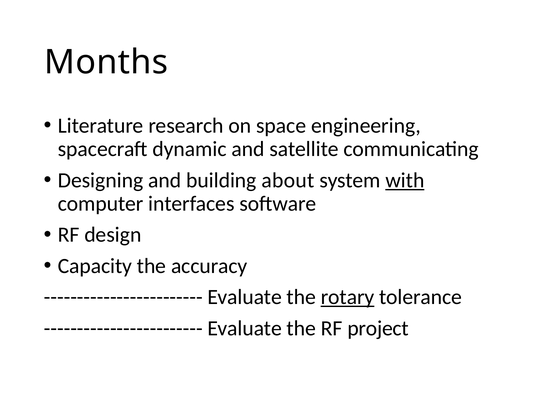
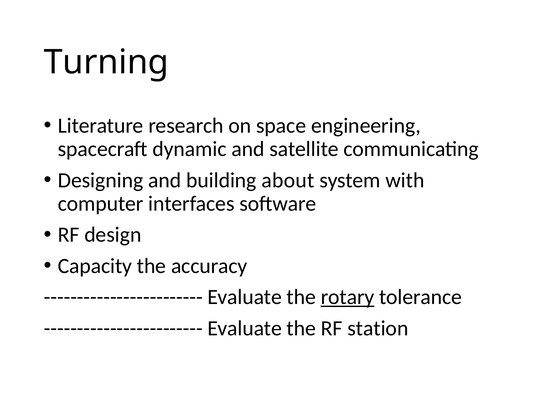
Months: Months -> Turning (106, 62)
with underline: present -> none (405, 180)
project: project -> station (378, 328)
